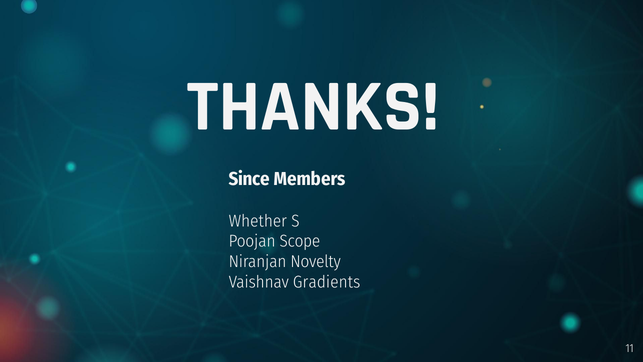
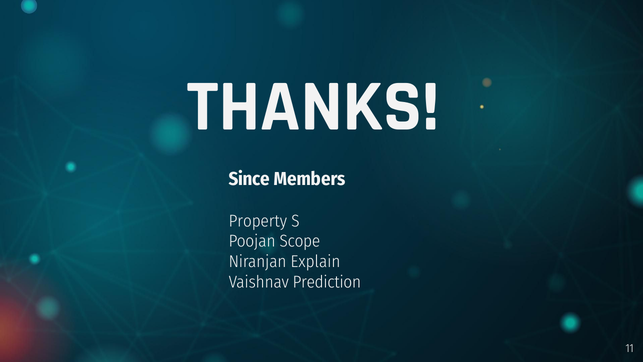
Whether: Whether -> Property (258, 221)
Novelty: Novelty -> Explain (316, 262)
Gradients: Gradients -> Prediction (327, 282)
